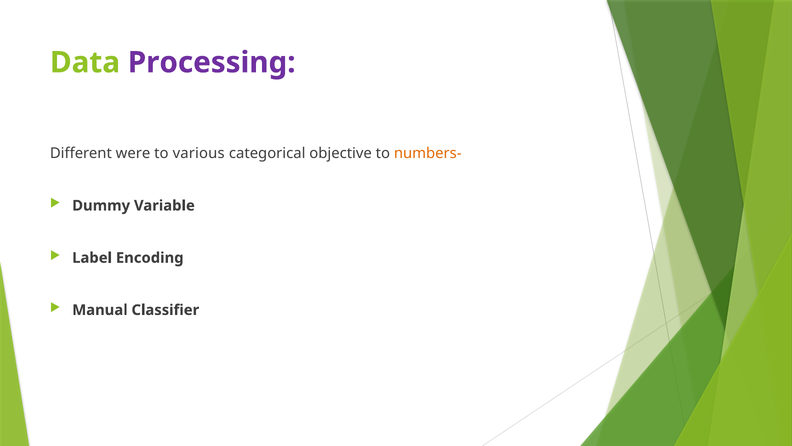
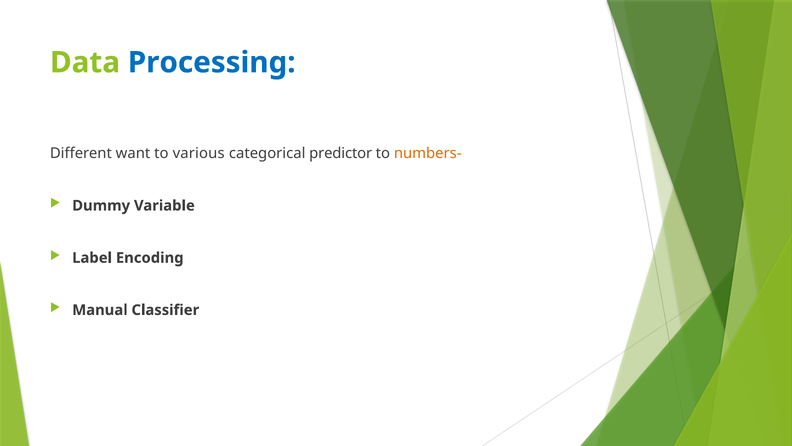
Processing colour: purple -> blue (212, 62)
were: were -> want (133, 153)
objective: objective -> predictor (341, 153)
